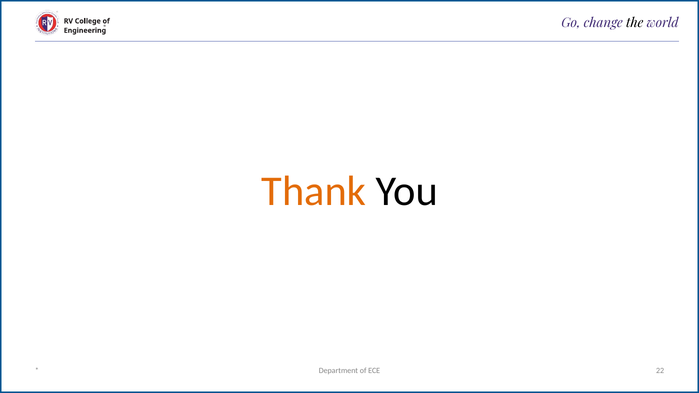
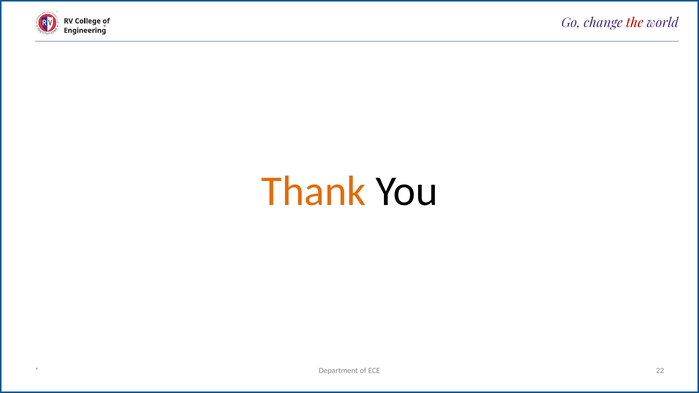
the colour: black -> red (635, 23)
